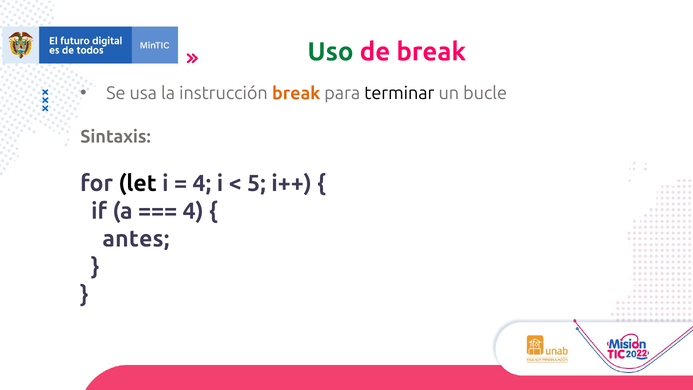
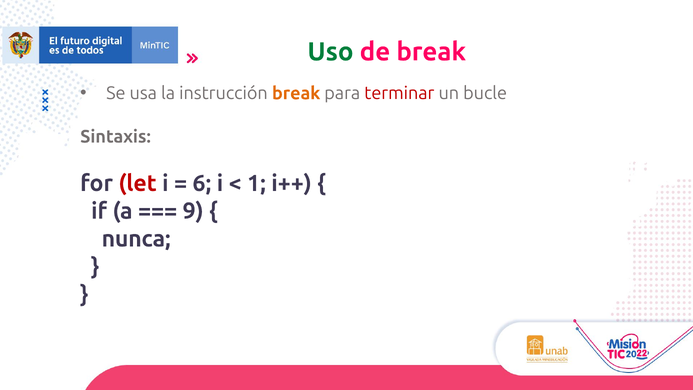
terminar colour: black -> red (399, 93)
let colour: black -> red (138, 183)
4: 4 -> 6 (202, 183)
5: 5 -> 1 (256, 183)
4: 4 -> 9 (193, 211)
antes: antes -> nunca (136, 239)
